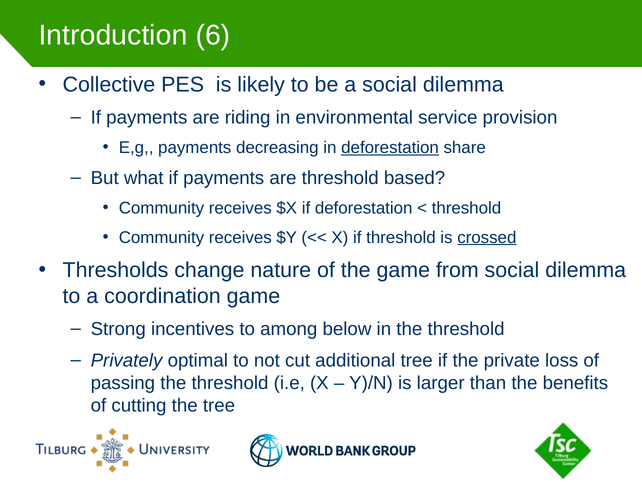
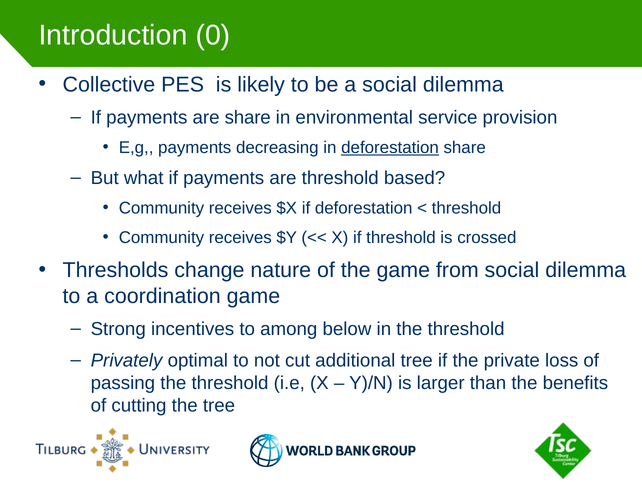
6: 6 -> 0 (213, 35)
are riding: riding -> share (248, 117)
crossed underline: present -> none (487, 237)
